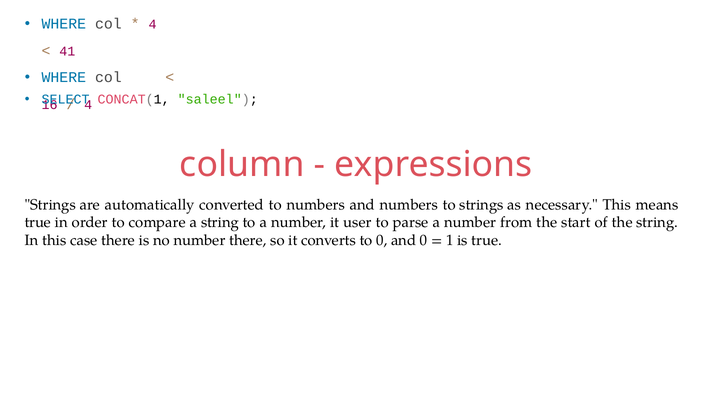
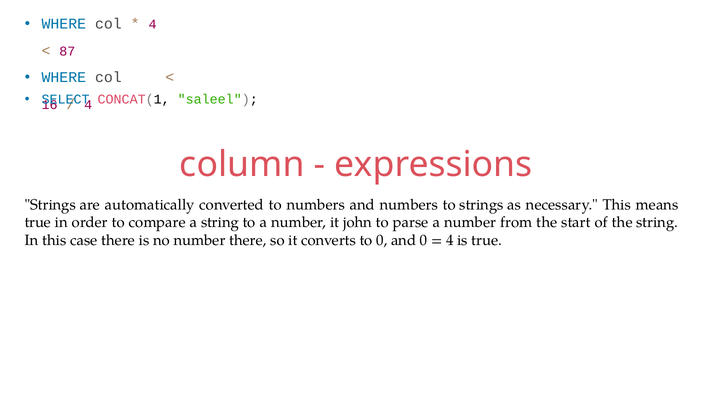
41: 41 -> 87 (67, 51)
user: user -> john (358, 222)
1: 1 -> 4 (450, 240)
